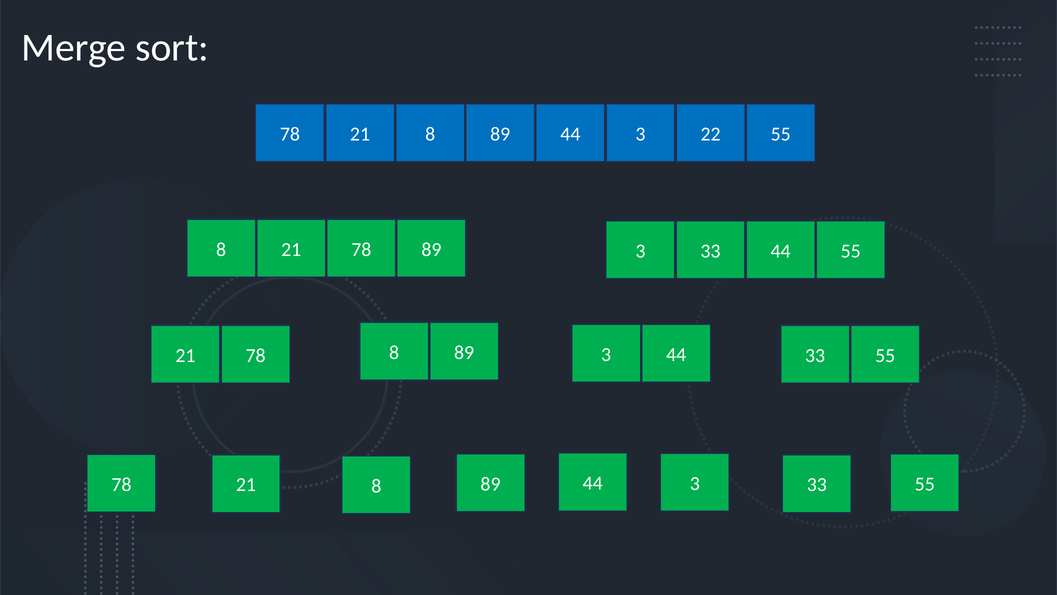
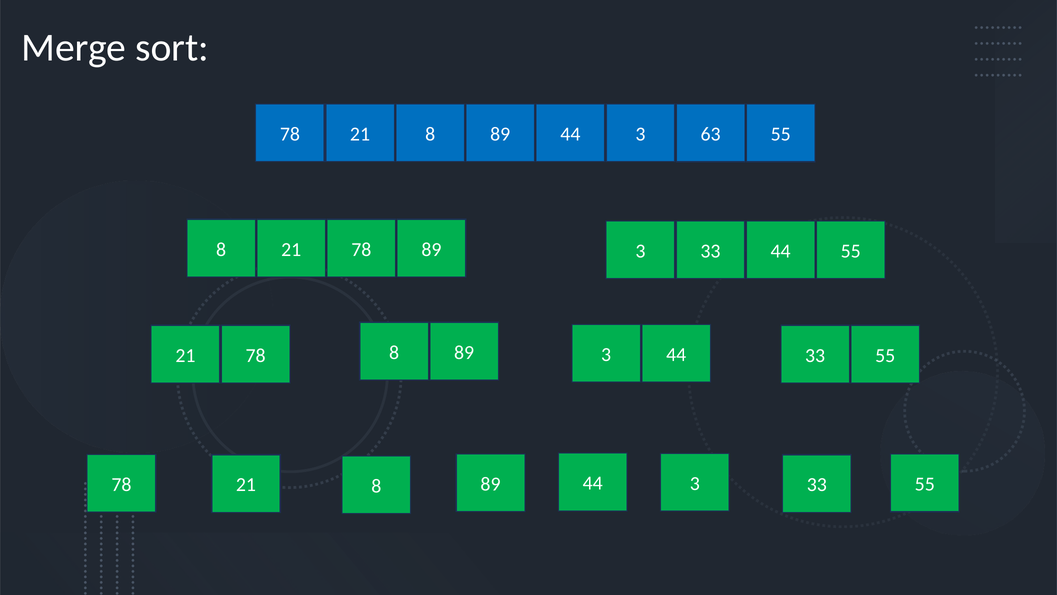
22: 22 -> 63 (711, 134)
